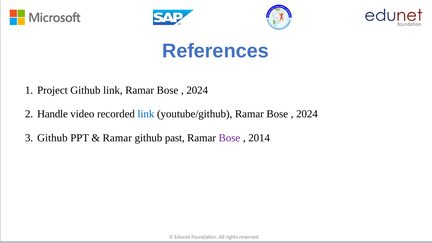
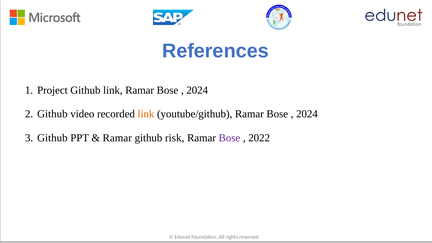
Handle: Handle -> Github (52, 114)
link colour: blue -> orange (146, 114)
past: past -> risk (175, 138)
2014: 2014 -> 2022 (259, 138)
